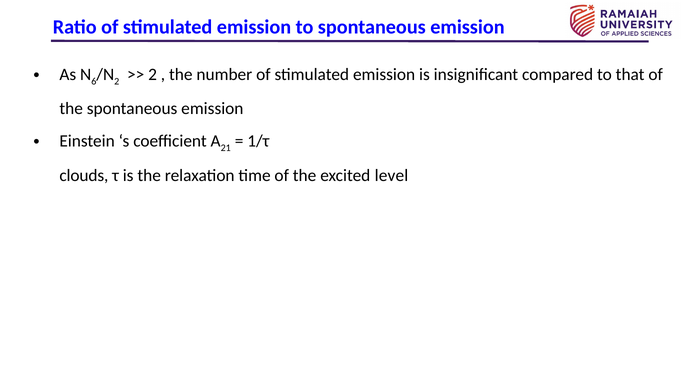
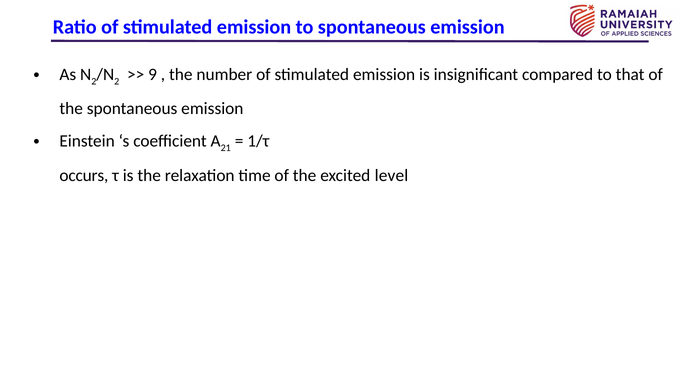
6: 6 -> 2 (94, 81)
2: 2 -> 9 (153, 74)
clouds: clouds -> occurs (84, 175)
